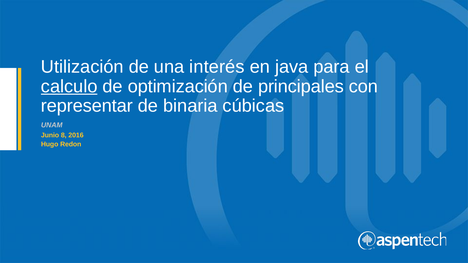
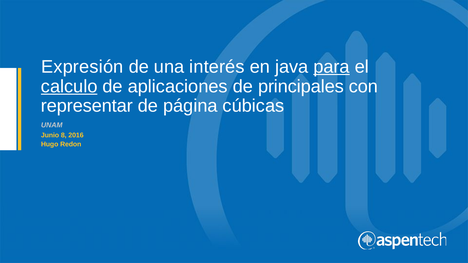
Utilización: Utilización -> Expresión (82, 67)
para underline: none -> present (332, 67)
optimización: optimización -> aplicaciones (178, 86)
binaria: binaria -> página (190, 106)
